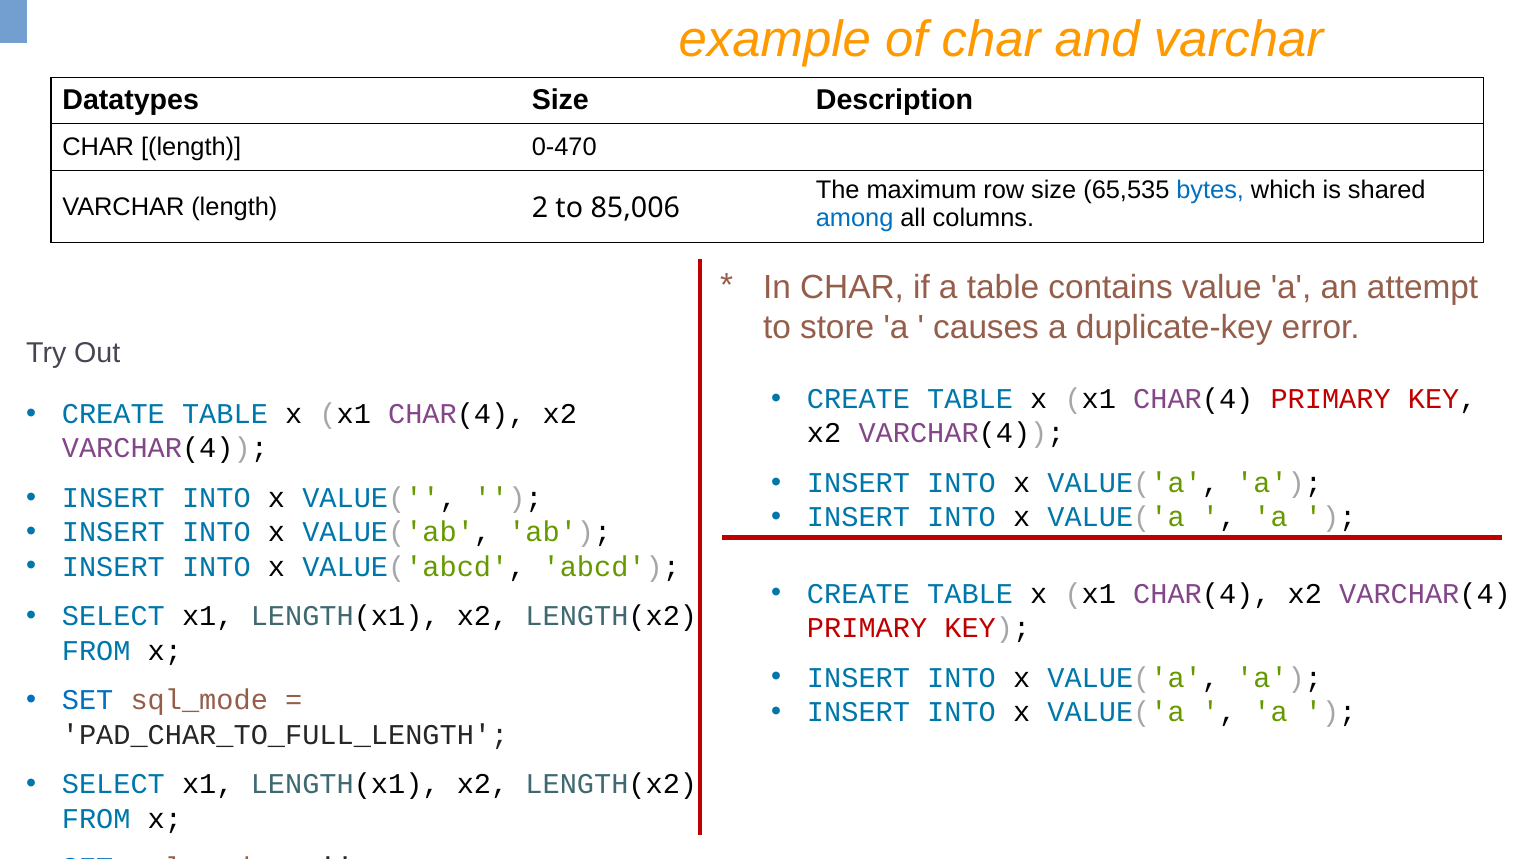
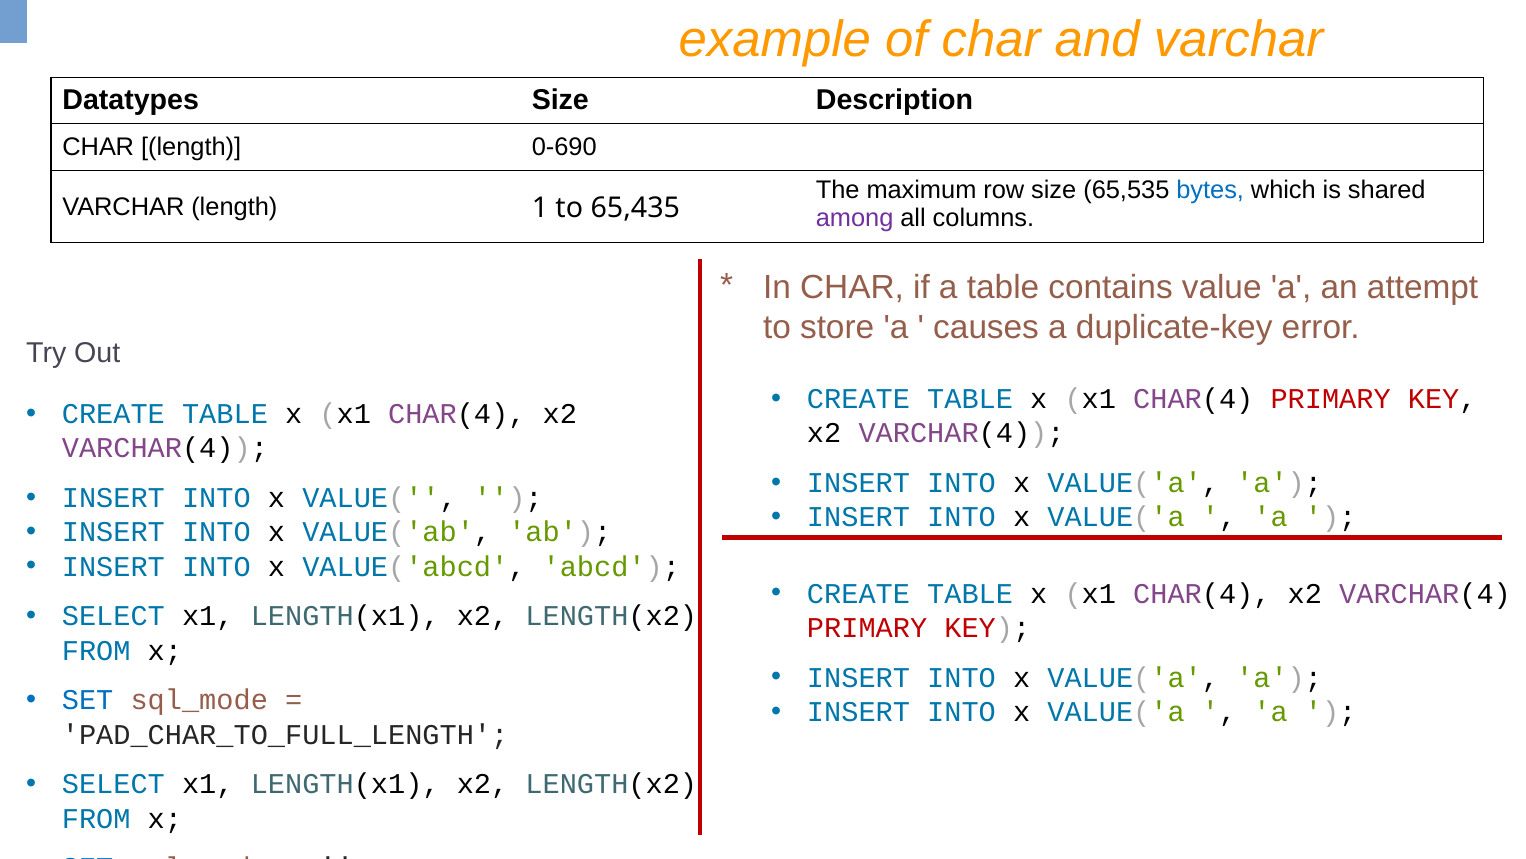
0-470: 0-470 -> 0-690 (564, 147)
2: 2 -> 1 (540, 208)
85,006: 85,006 -> 65,435 (635, 208)
among colour: blue -> purple (855, 218)
